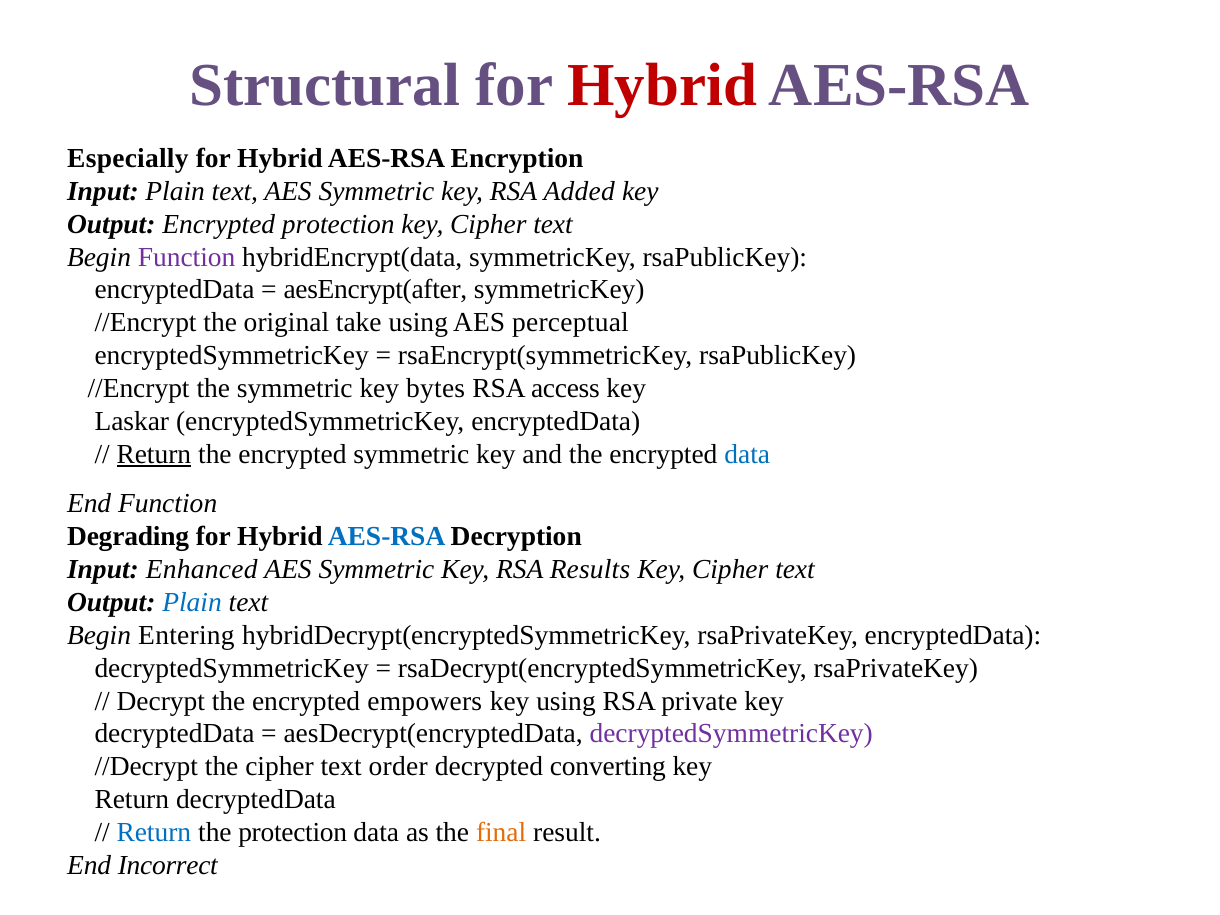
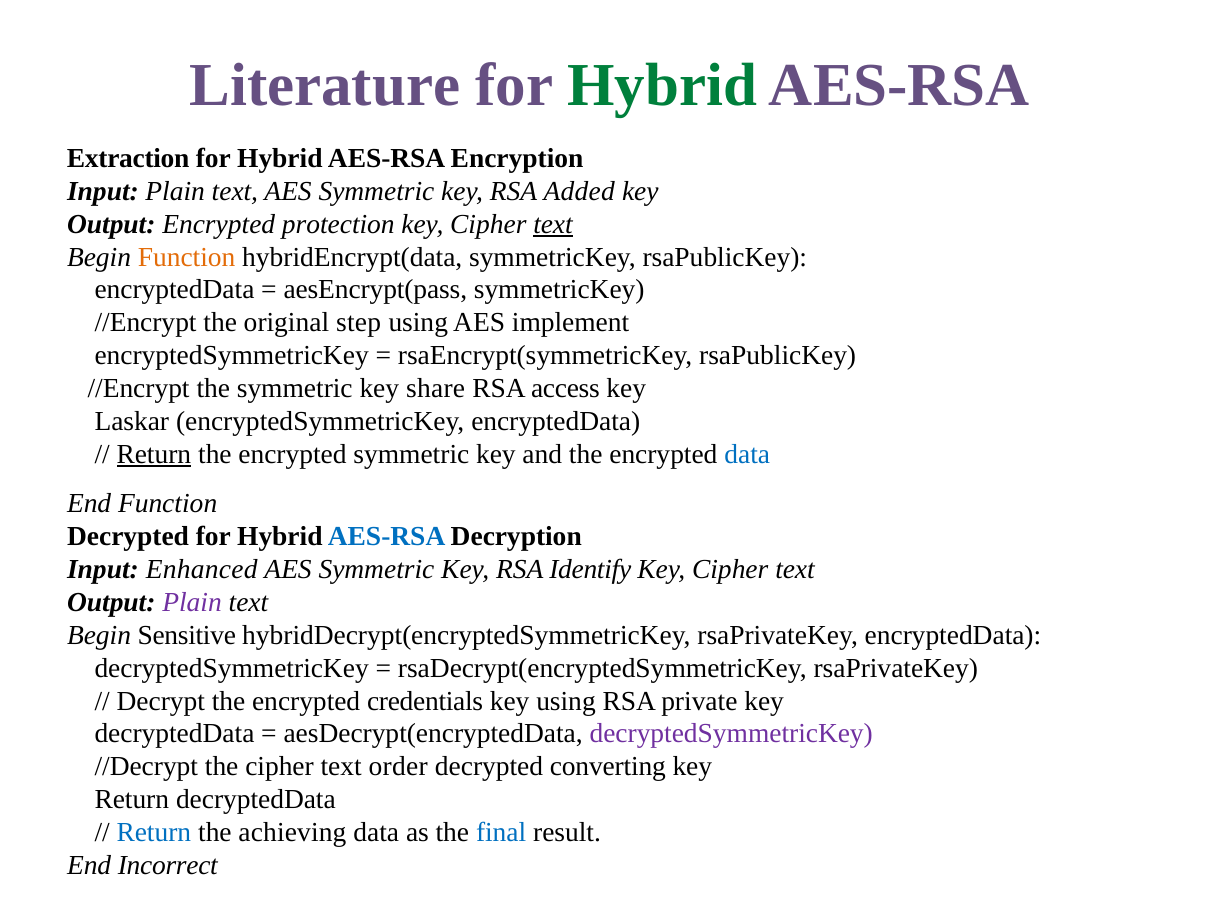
Structural: Structural -> Literature (325, 85)
Hybrid colour: red -> green (662, 85)
Especially: Especially -> Extraction (128, 158)
text underline: none -> present (553, 224)
Function colour: purple -> orange (187, 257)
aesEncrypt(after: aesEncrypt(after -> aesEncrypt(pass (375, 290)
take: take -> step (359, 323)
perceptual: perceptual -> implement (571, 323)
bytes: bytes -> share (436, 388)
Degrading: Degrading -> Decrypted (128, 537)
Results: Results -> Identify (590, 570)
Plain colour: blue -> purple (192, 602)
Entering: Entering -> Sensitive (187, 635)
empowers: empowers -> credentials (425, 701)
the protection: protection -> achieving (292, 832)
final colour: orange -> blue (501, 832)
